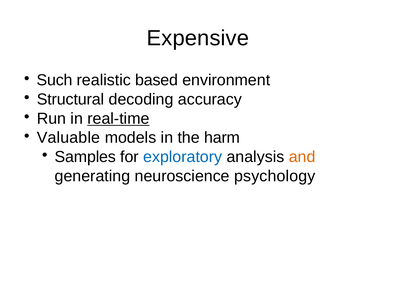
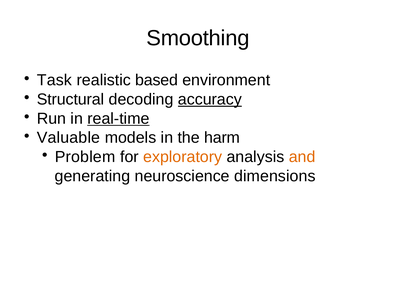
Expensive: Expensive -> Smoothing (198, 38)
Such: Such -> Task (54, 80)
accuracy underline: none -> present (210, 99)
Samples: Samples -> Problem (85, 157)
exploratory colour: blue -> orange (183, 157)
psychology: psychology -> dimensions (275, 176)
